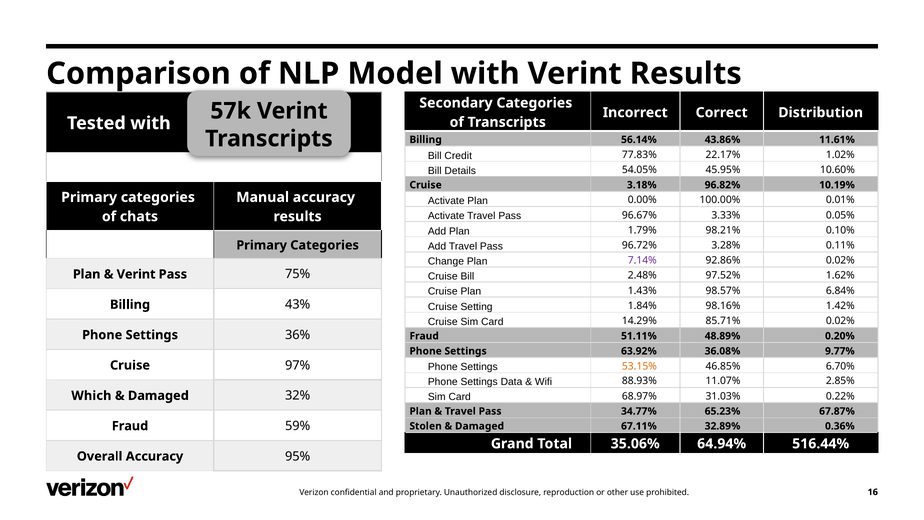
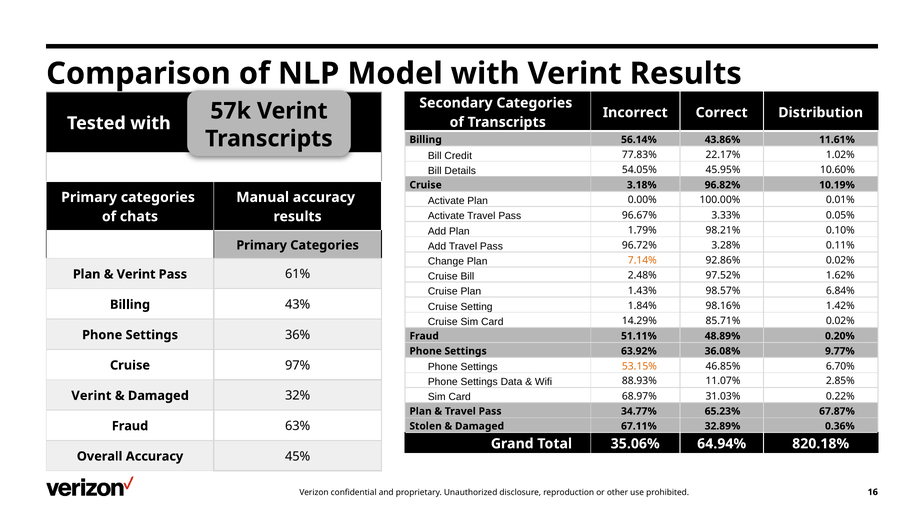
7.14% colour: purple -> orange (642, 260)
75%: 75% -> 61% (298, 274)
Which: Which -> Verint (91, 395)
59%: 59% -> 63% (298, 426)
516.44%: 516.44% -> 820.18% (821, 443)
95%: 95% -> 45% (298, 456)
